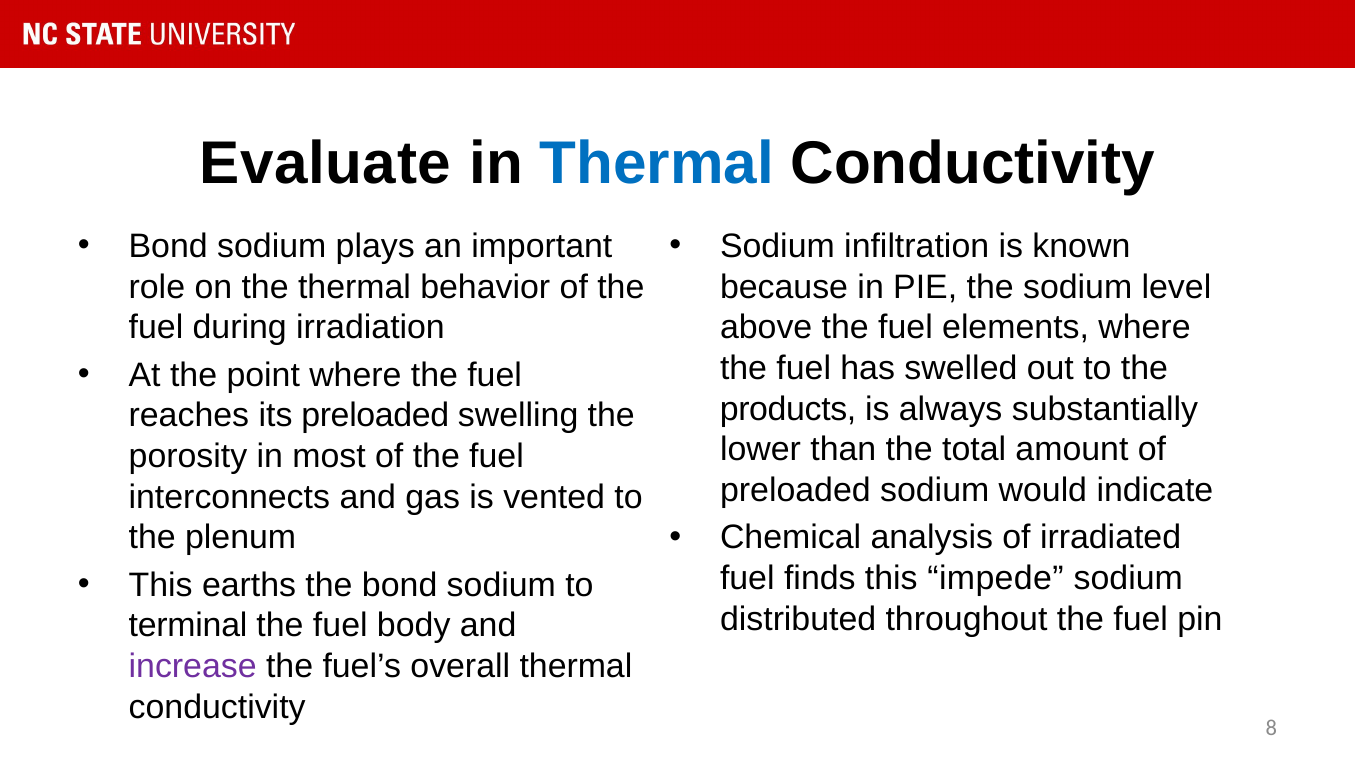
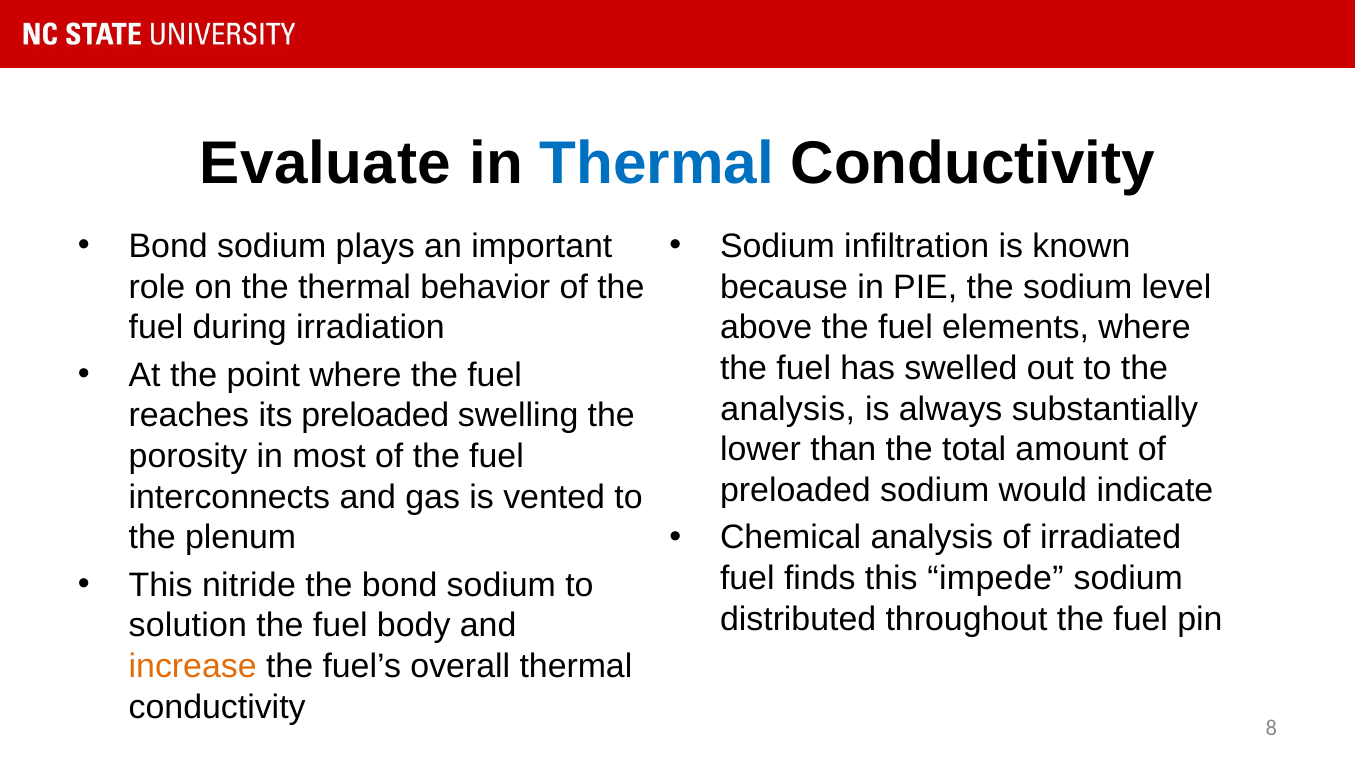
products: products -> analysis (788, 409)
earths: earths -> nitride (249, 585)
terminal: terminal -> solution (188, 626)
increase colour: purple -> orange (193, 667)
